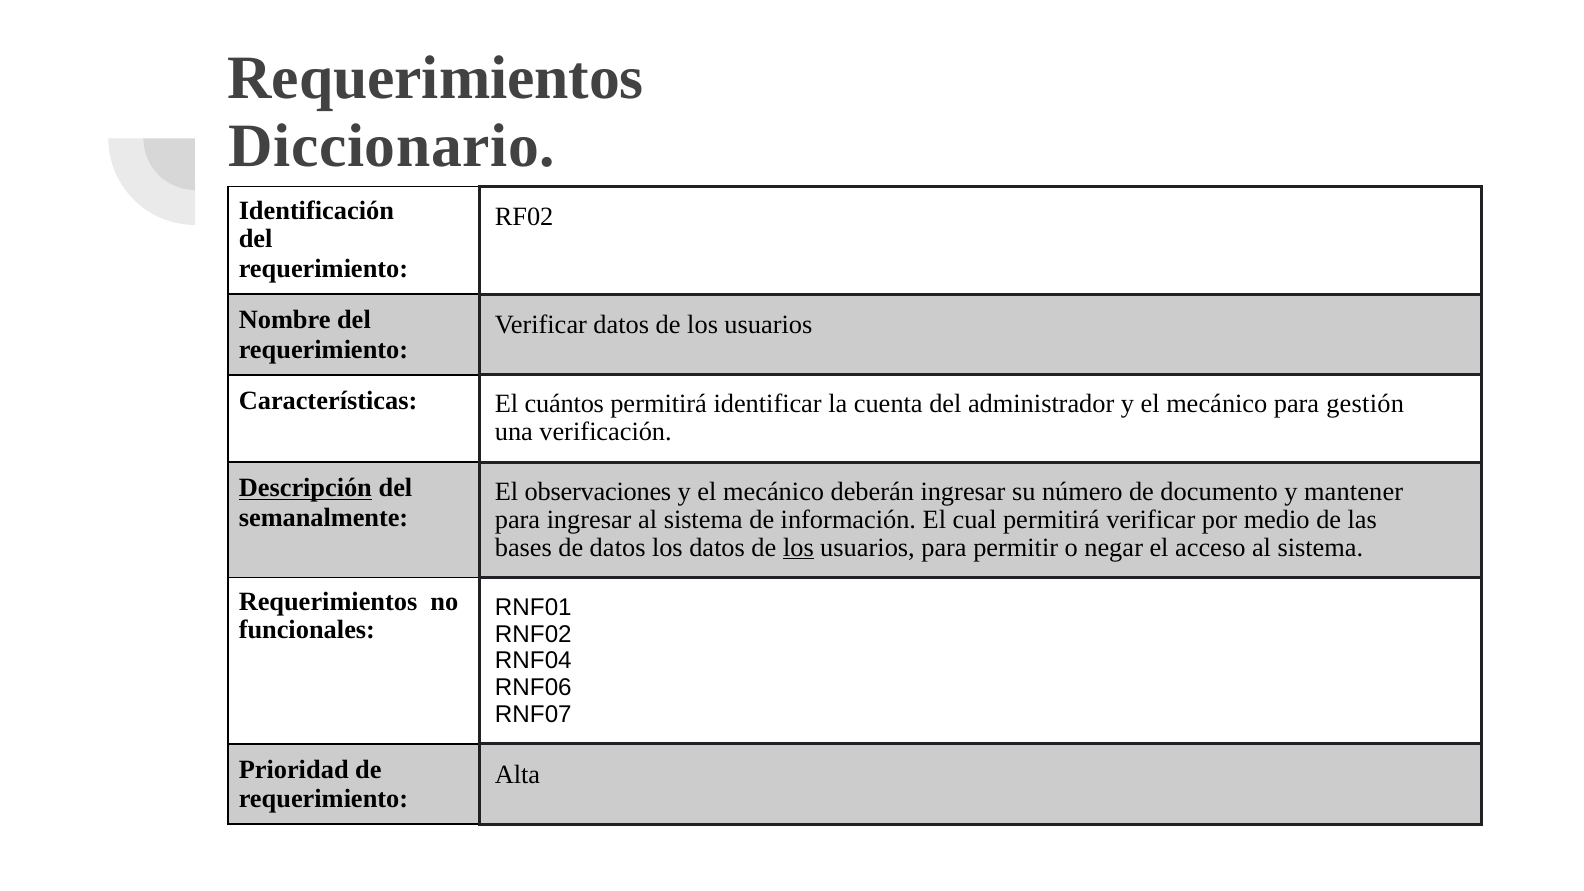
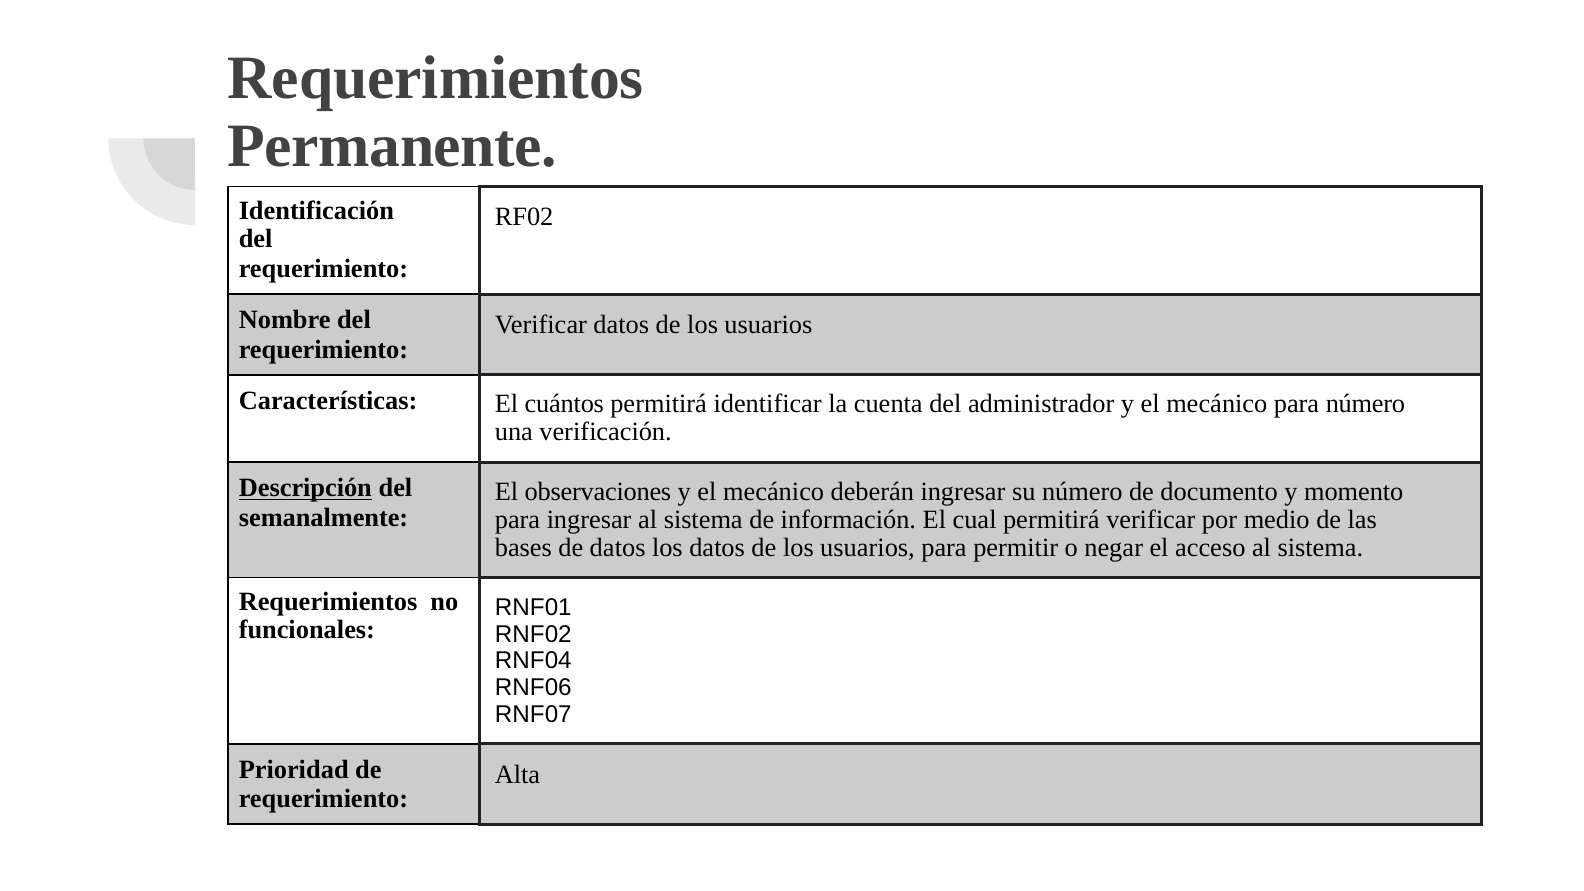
Diccionario: Diccionario -> Permanente (392, 146)
para gestión: gestión -> número (1365, 404)
mantener: mantener -> momento (1354, 492)
los underline: present -> none (798, 547)
